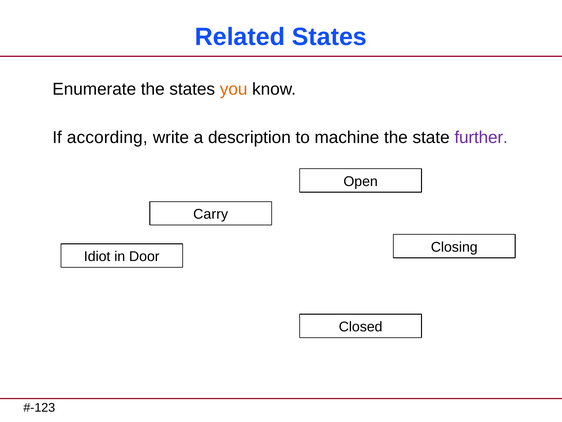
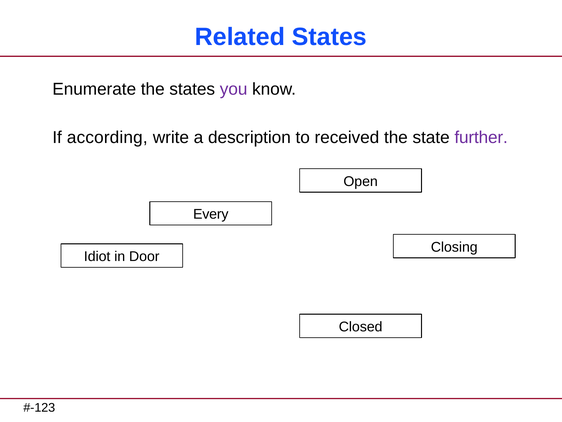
you colour: orange -> purple (234, 89)
machine: machine -> received (347, 137)
Carry: Carry -> Every (211, 214)
